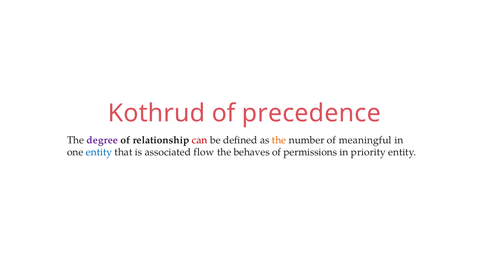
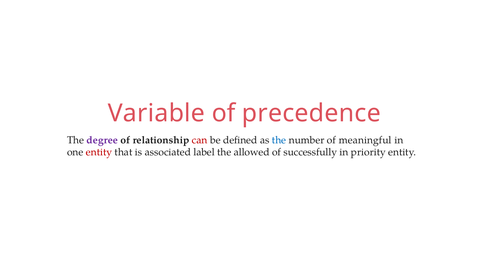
Kothrud: Kothrud -> Variable (156, 113)
the colour: orange -> blue (279, 140)
entity colour: blue -> red (99, 152)
flow: flow -> label (204, 152)
behaves: behaves -> allowed (252, 152)
permissions: permissions -> successfully (310, 152)
